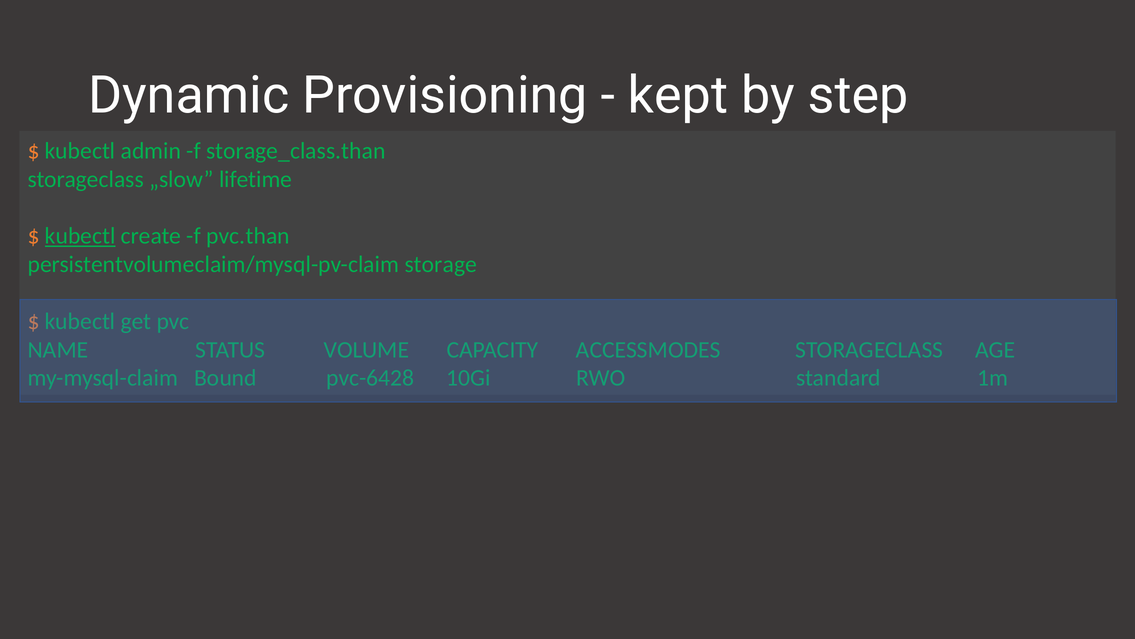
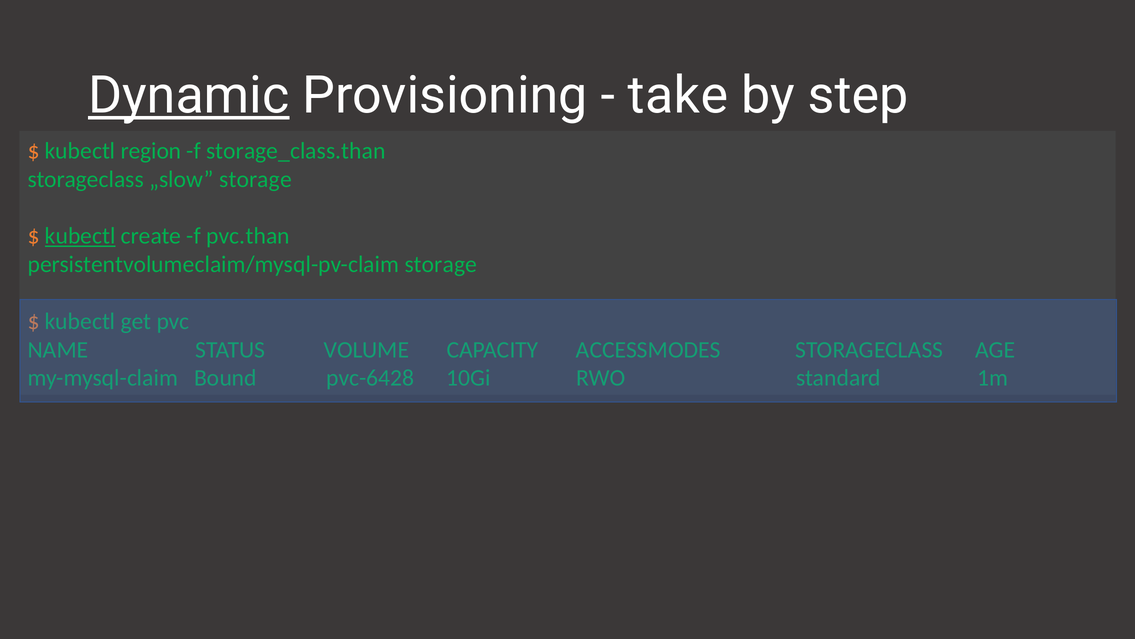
Dynamic underline: none -> present (189, 95)
kept: kept -> take (678, 95)
admin: admin -> region (151, 151)
„slow lifetime: lifetime -> storage (256, 179)
